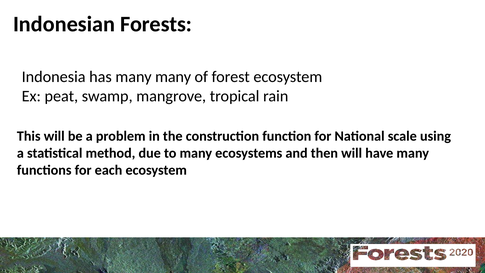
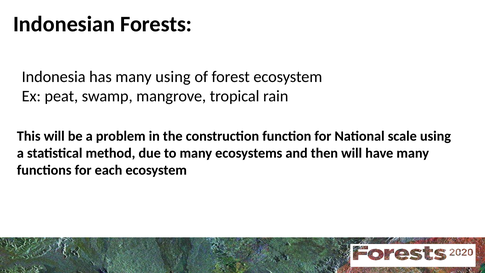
many many: many -> using (173, 77)
